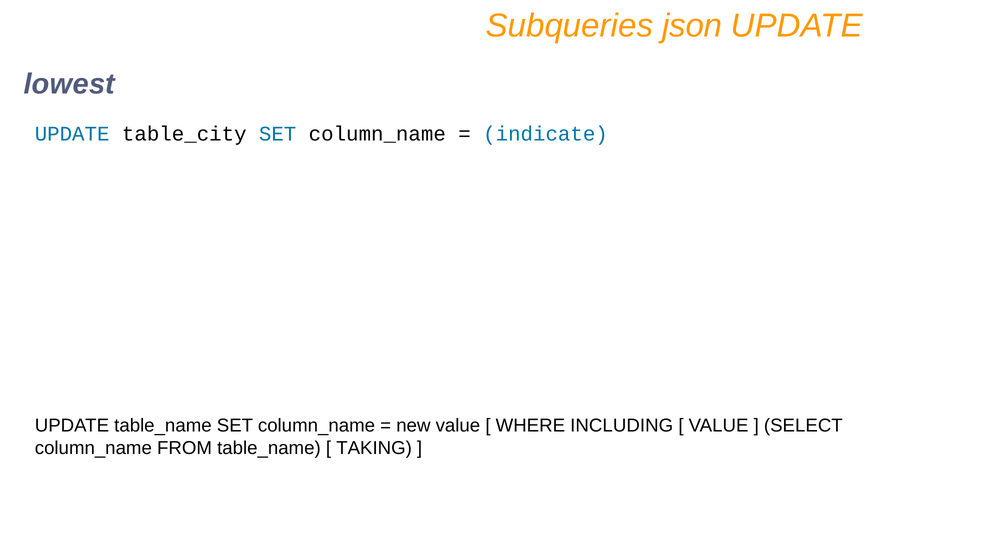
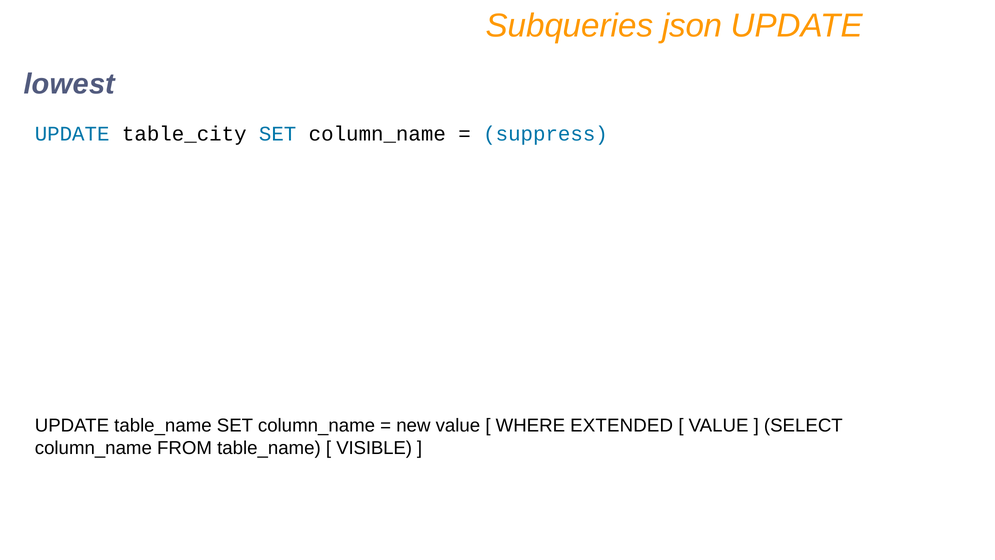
indicate: indicate -> suppress (546, 134)
INCLUDING: INCLUDING -> EXTENDED (622, 426)
TAKING: TAKING -> VISIBLE (374, 448)
